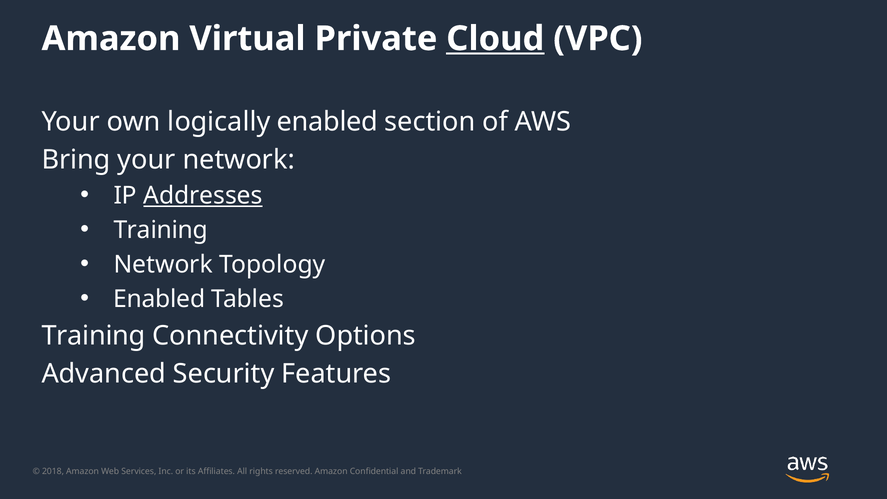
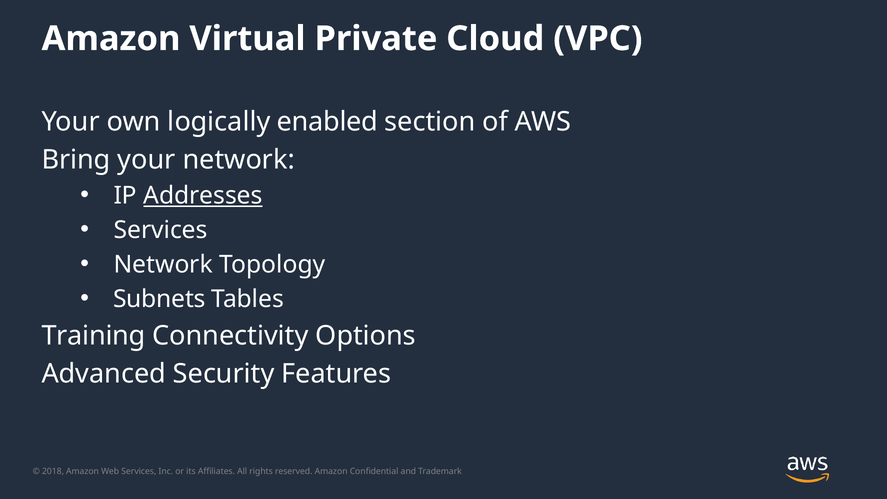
Cloud underline: present -> none (495, 39)
Training: Training -> Services (161, 230)
Enabled: Enabled -> Subnets (159, 299)
